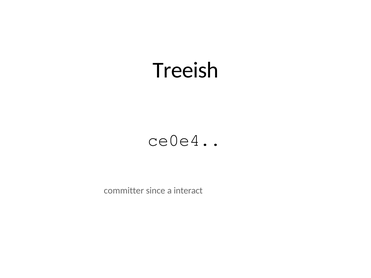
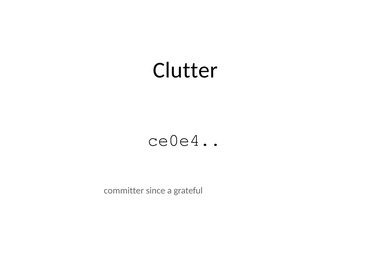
Treeish: Treeish -> Clutter (185, 70)
interact: interact -> grateful (188, 191)
